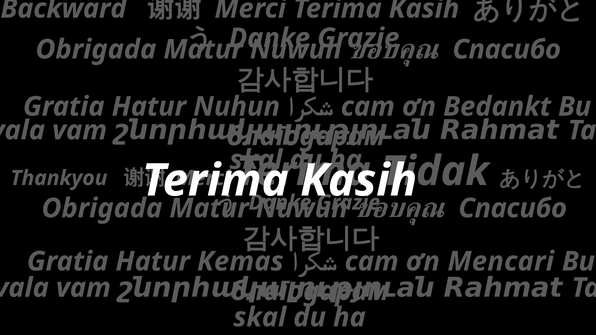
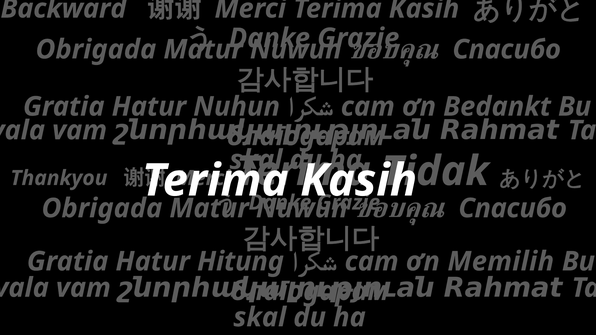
Kemas: Kemas -> Hitung (241, 262)
Mencari: Mencari -> Memilih (501, 262)
